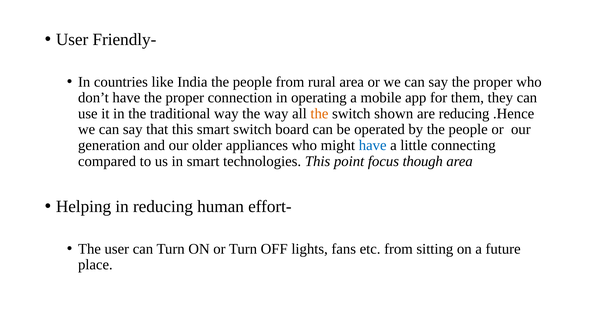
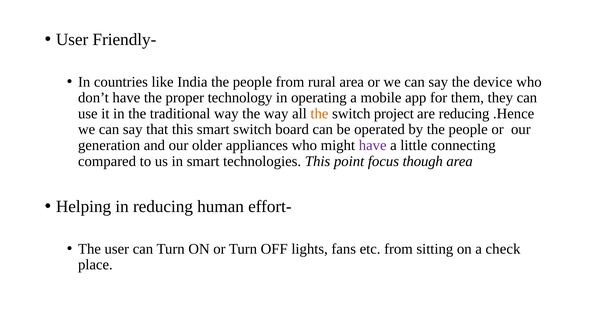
say the proper: proper -> device (493, 82)
connection: connection -> technology (240, 98)
shown: shown -> project (394, 114)
have colour: blue -> purple (373, 145)
future: future -> check (503, 249)
